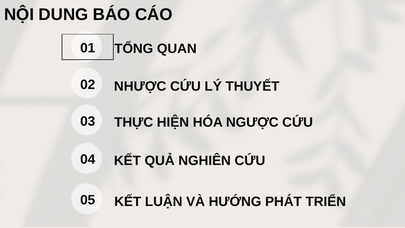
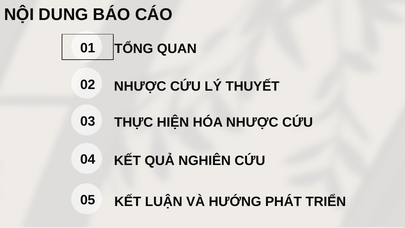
HÓA NGƯỢC: NGƯỢC -> NHƯỢC (252, 122)
